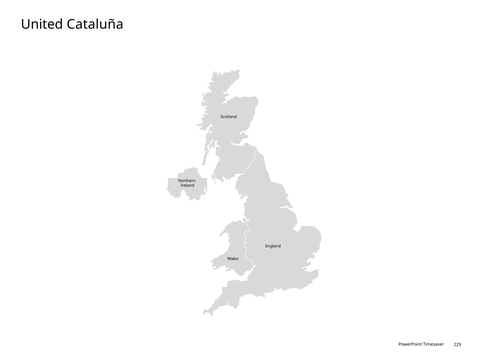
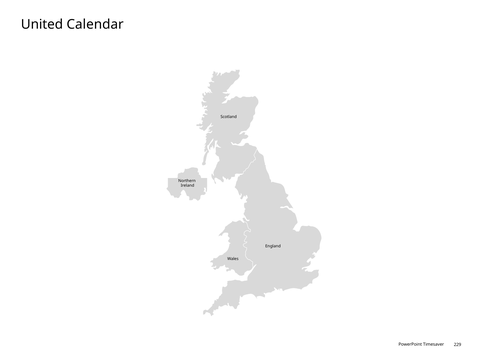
Cataluña: Cataluña -> Calendar (95, 25)
